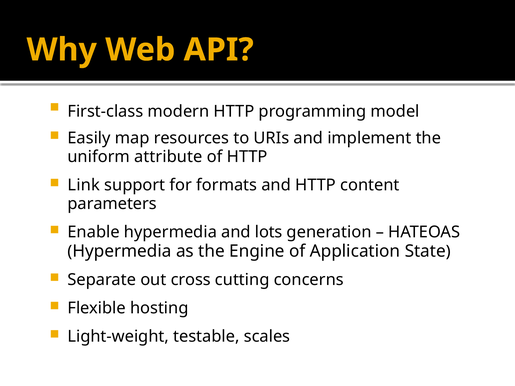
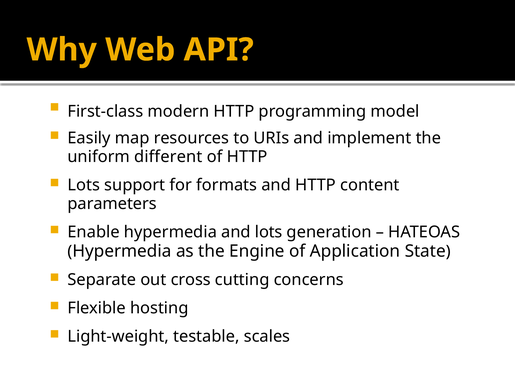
attribute: attribute -> different (168, 157)
Link: Link -> Lots (84, 185)
